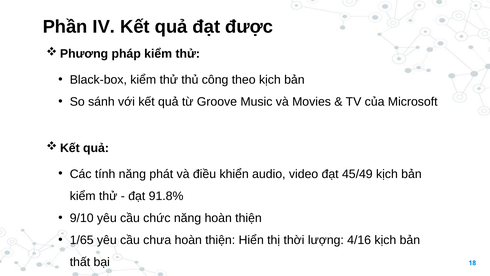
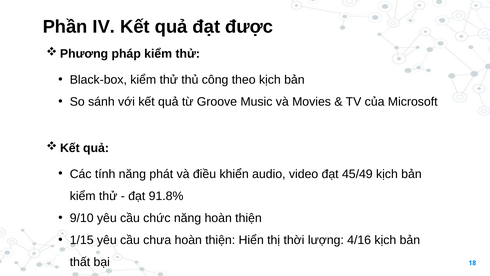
1/65: 1/65 -> 1/15 (82, 240)
